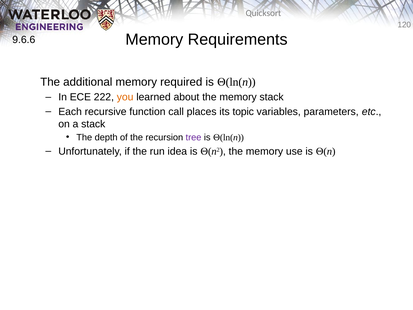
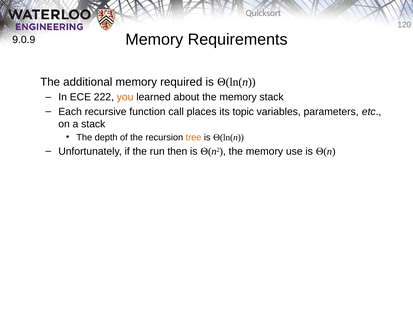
9.6.6: 9.6.6 -> 9.0.9 (24, 40)
tree colour: purple -> orange (194, 137)
idea: idea -> then (177, 151)
